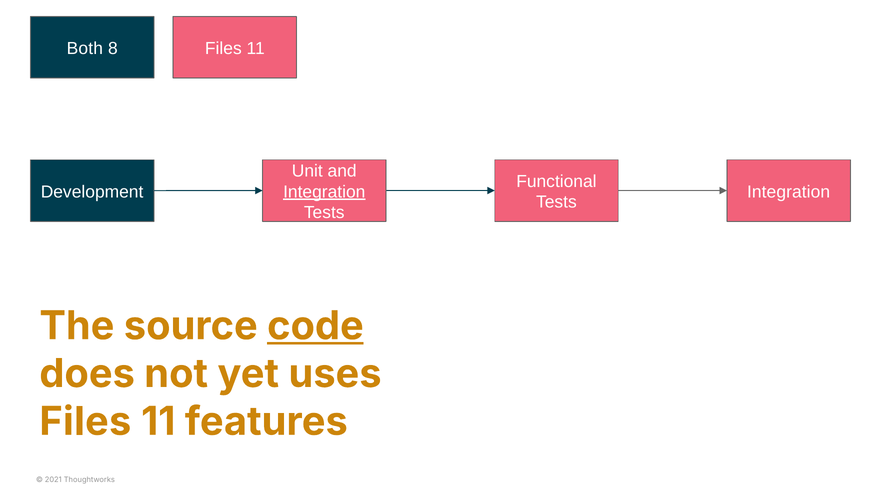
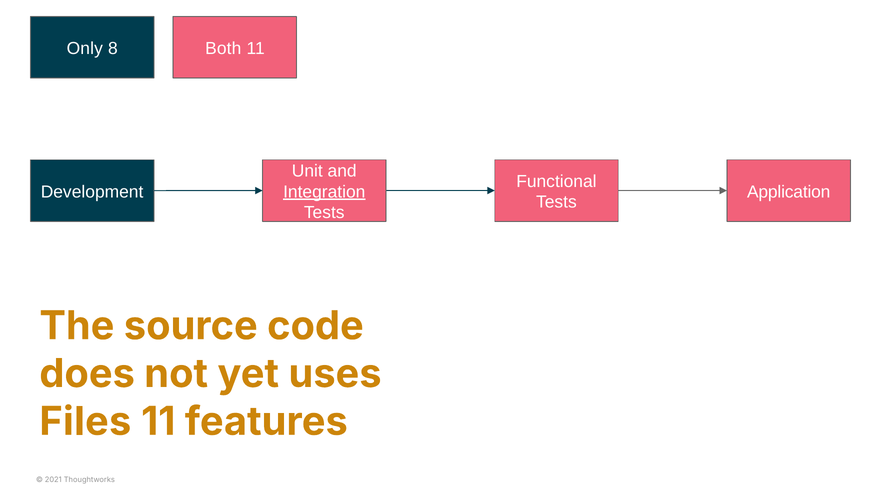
Both: Both -> Only (85, 49)
8 Files: Files -> Both (223, 49)
Integration: Integration -> Application (789, 192)
code underline: present -> none (315, 326)
